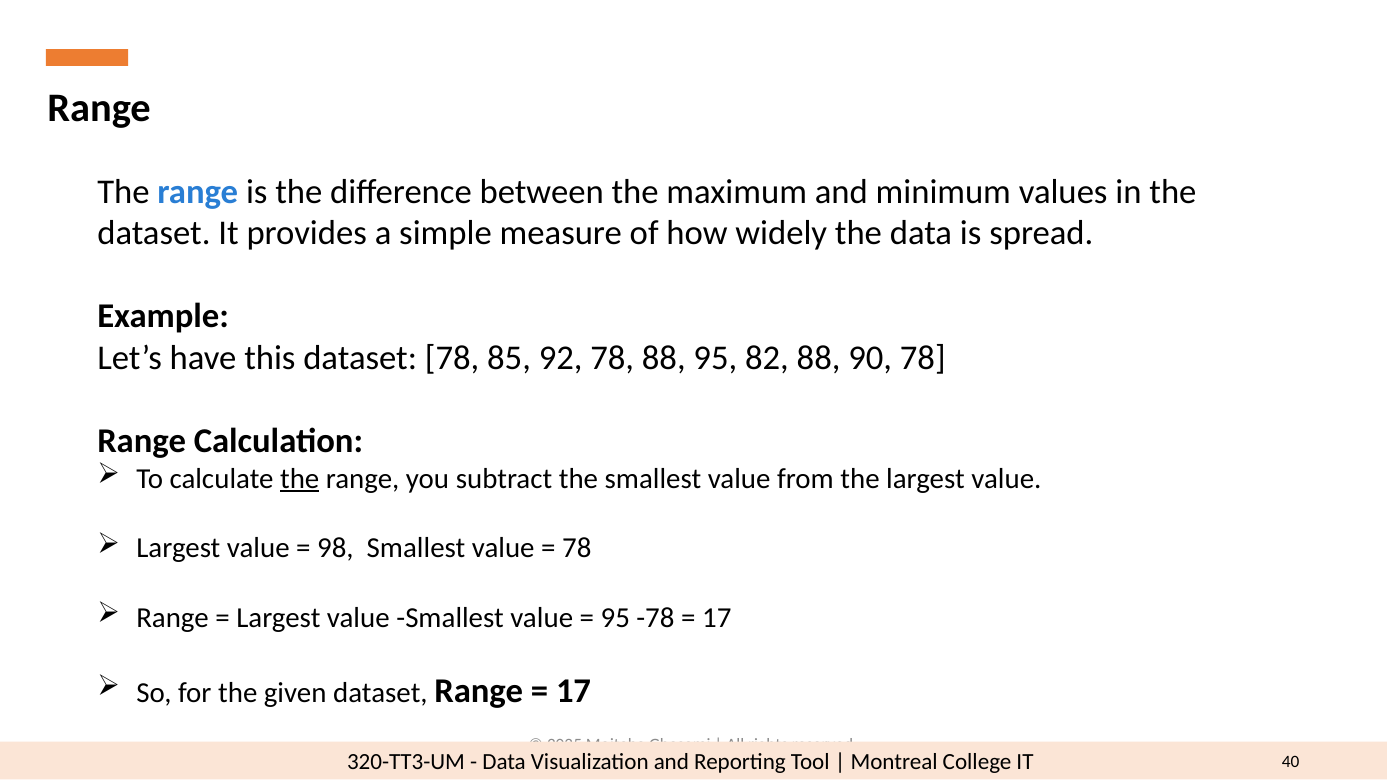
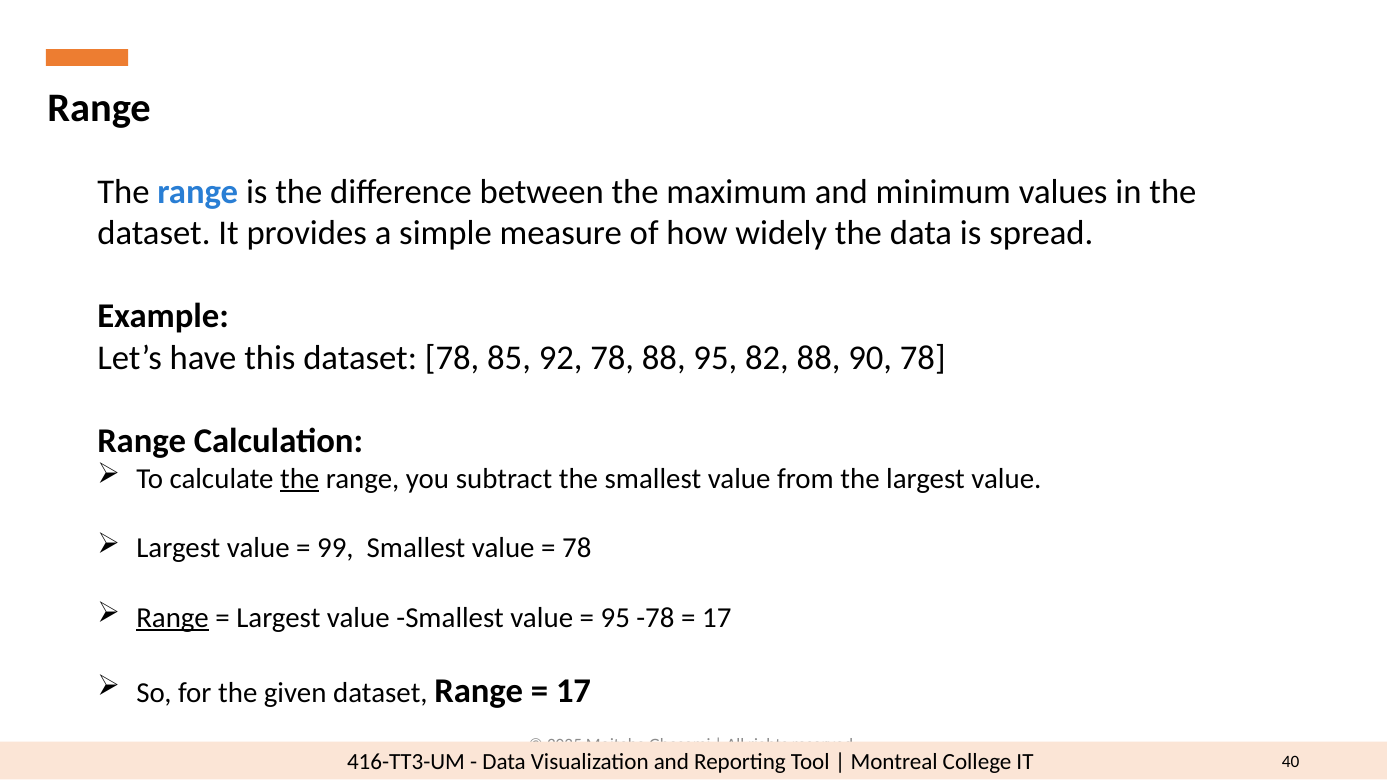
98: 98 -> 99 (335, 548)
Range underline: none -> present (173, 618)
320-TT3-UM: 320-TT3-UM -> 416-TT3-UM (406, 762)
